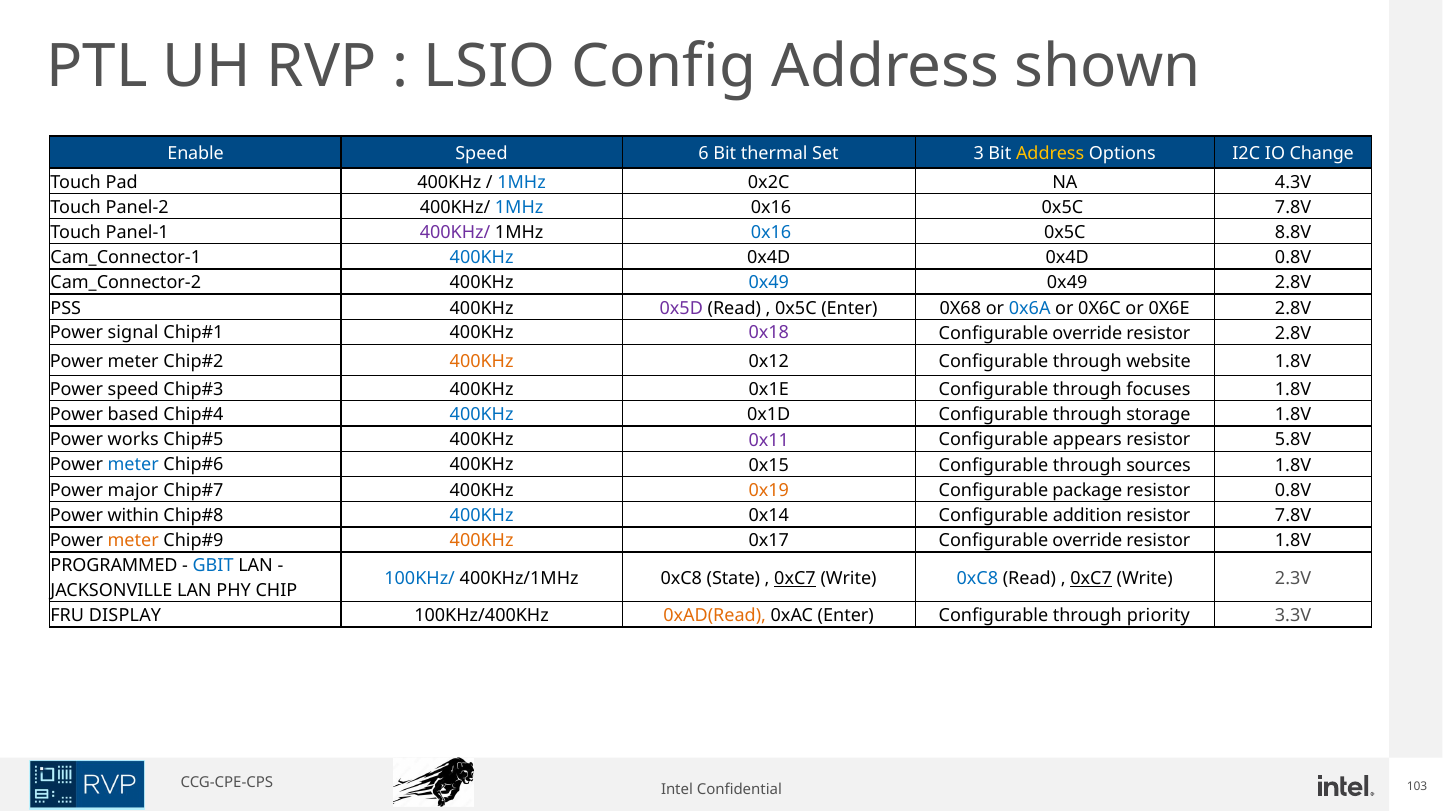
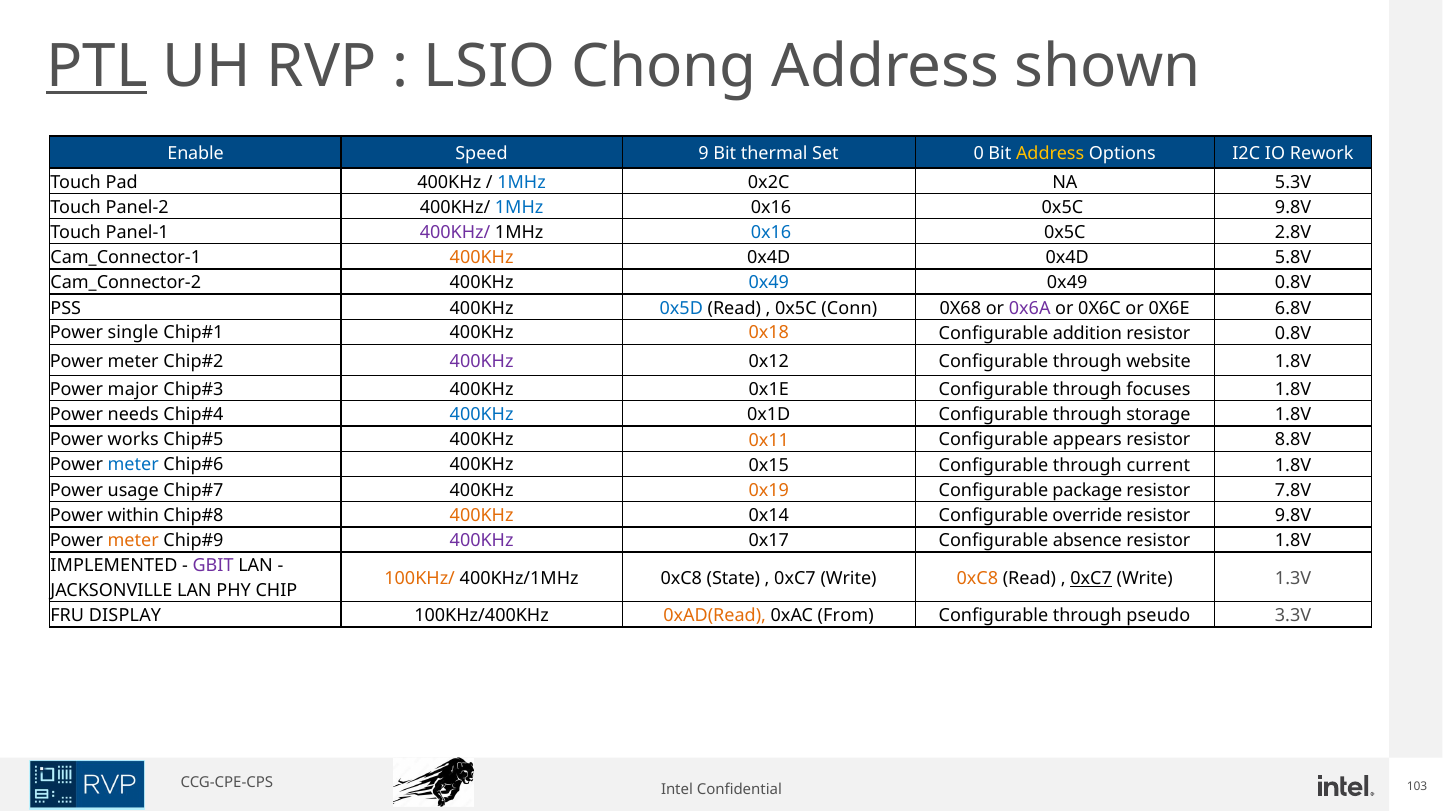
PTL underline: none -> present (97, 67)
Config: Config -> Chong (664, 67)
6: 6 -> 9 (704, 154)
3: 3 -> 0 (979, 154)
Change: Change -> Rework (1322, 154)
4.3V: 4.3V -> 5.3V (1293, 182)
0x5C 7.8V: 7.8V -> 9.8V (1293, 207)
8.8V: 8.8V -> 2.8V (1293, 233)
400KHz colour: blue -> orange (482, 258)
0x4D 0.8V: 0.8V -> 5.8V (1293, 258)
0x49 2.8V: 2.8V -> 0.8V (1293, 283)
0x5D colour: purple -> blue (681, 308)
0x5C Enter: Enter -> Conn (849, 308)
0x6A colour: blue -> purple (1030, 308)
0X6E 2.8V: 2.8V -> 6.8V (1293, 308)
signal: signal -> single (133, 333)
0x18 colour: purple -> orange (769, 333)
override: override -> addition (1087, 334)
resistor 2.8V: 2.8V -> 0.8V (1293, 334)
400KHz colour: orange -> purple (482, 361)
Power speed: speed -> major (133, 390)
based: based -> needs (133, 415)
0x11 colour: purple -> orange (769, 440)
5.8V: 5.8V -> 8.8V (1293, 440)
sources: sources -> current (1158, 466)
major: major -> usage (133, 491)
resistor 0.8V: 0.8V -> 7.8V (1293, 491)
400KHz colour: blue -> orange (482, 516)
addition: addition -> override (1087, 516)
resistor 7.8V: 7.8V -> 9.8V (1293, 516)
400KHz colour: orange -> purple (482, 541)
0x17 Configurable override: override -> absence (1087, 541)
PROGRAMMED: PROGRAMMED -> IMPLEMENTED (114, 567)
GBIT colour: blue -> purple (213, 567)
100KHz/ colour: blue -> orange (420, 579)
0xC7 underline: present -> none (795, 579)
0xC8 colour: blue -> orange (977, 579)
2.3V: 2.3V -> 1.3V (1293, 579)
0xAC Enter: Enter -> From (846, 616)
priority: priority -> pseudo (1158, 616)
